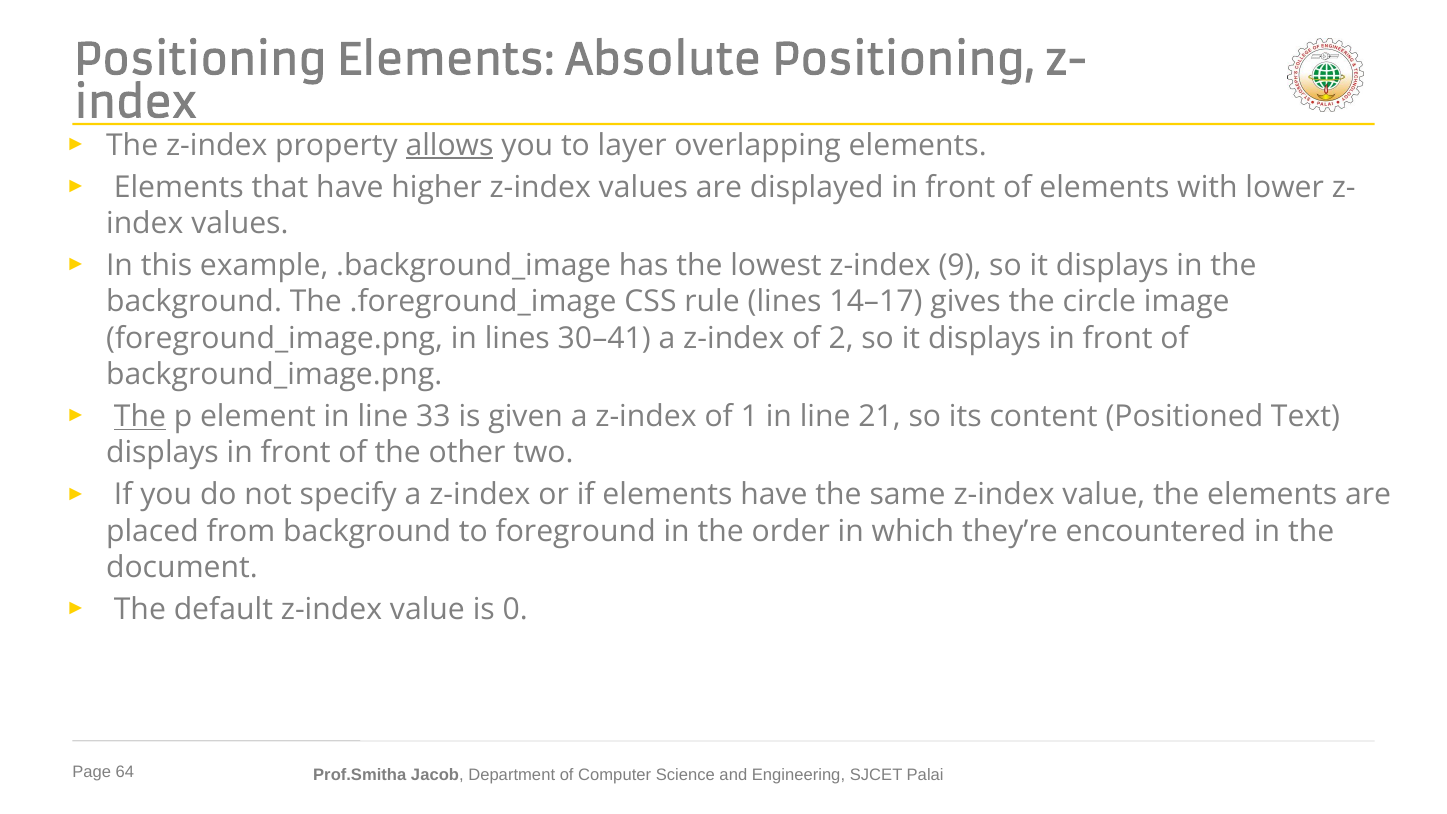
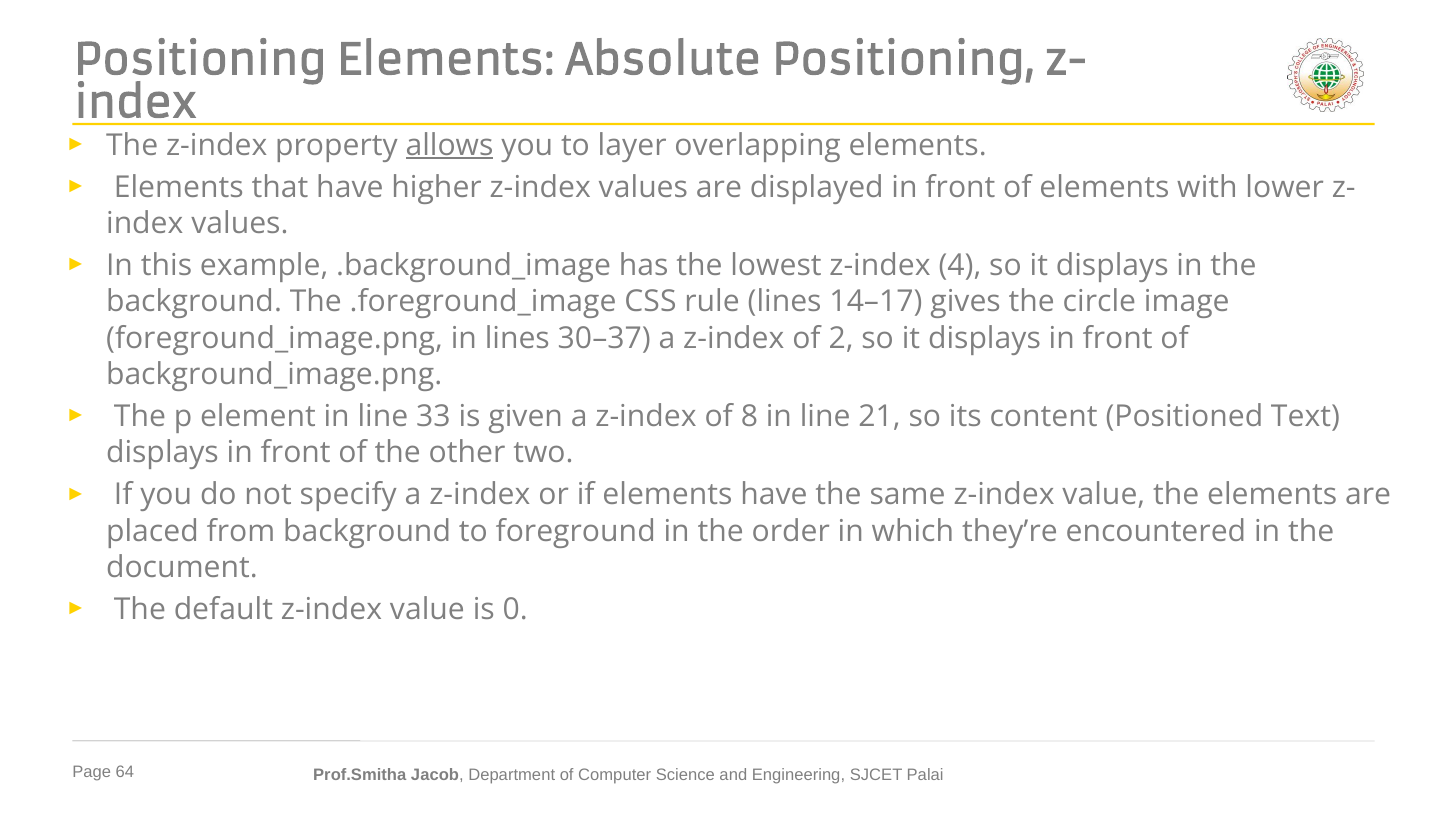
9: 9 -> 4 (960, 266)
30–41: 30–41 -> 30–37 (604, 338)
The underline: present -> none (140, 417)
1: 1 -> 8 (749, 417)
